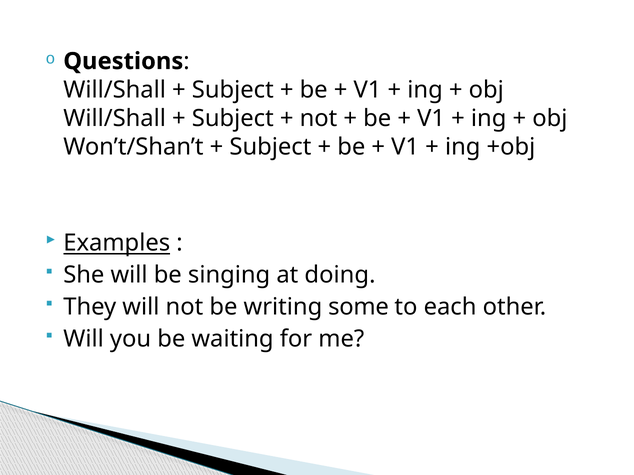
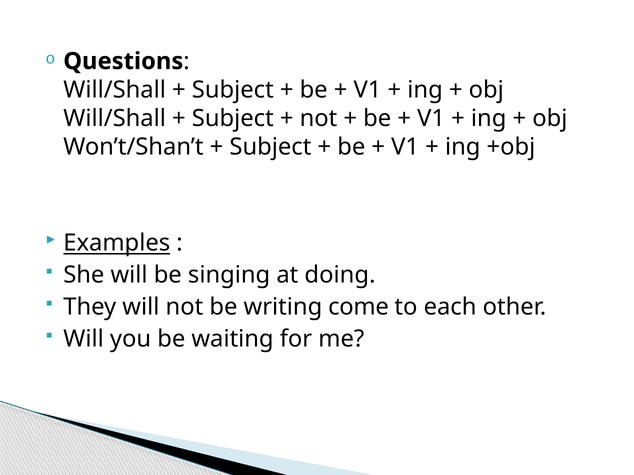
some: some -> come (359, 307)
